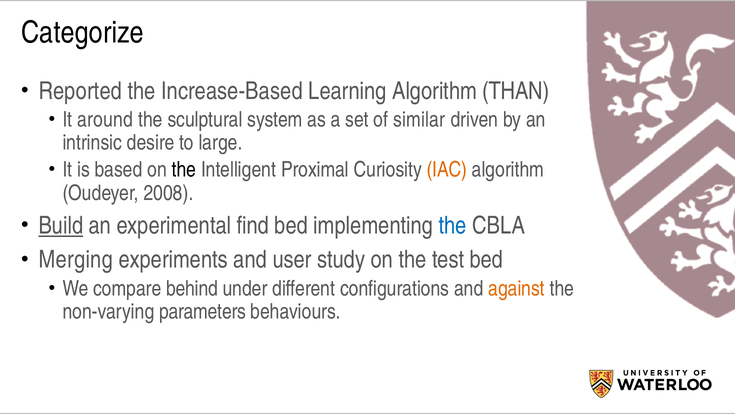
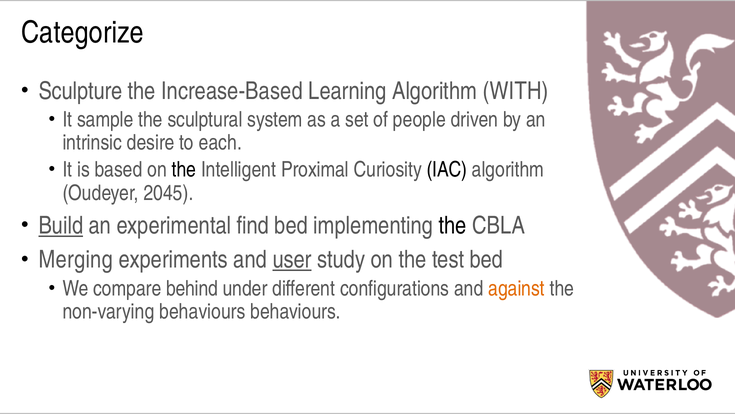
Reported: Reported -> Sculpture (80, 91)
THAN: THAN -> WITH (516, 91)
around: around -> sample (105, 119)
similar: similar -> people (419, 119)
large: large -> each (220, 143)
IAC colour: orange -> black (447, 170)
2008: 2008 -> 2045 (169, 193)
the colour: blue -> black (453, 225)
user underline: none -> present (292, 259)
non-varying parameters: parameters -> behaviours (202, 311)
